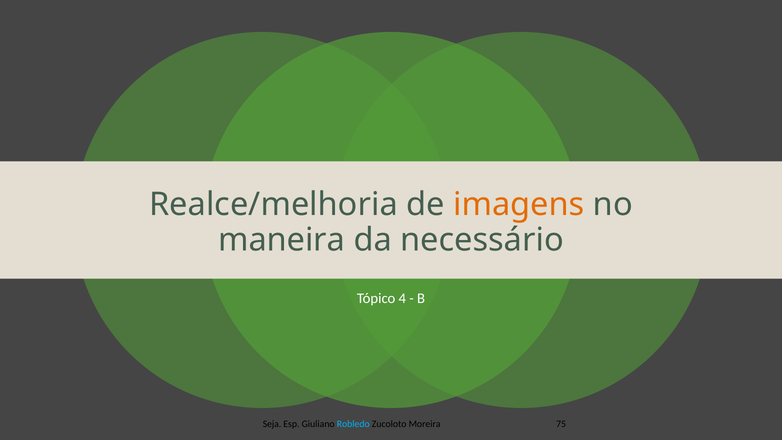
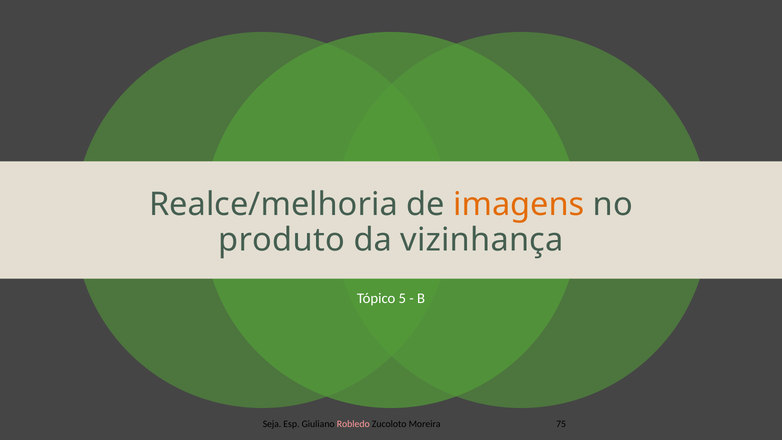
maneira: maneira -> produto (282, 240)
necessário: necessário -> vizinhança (482, 240)
4: 4 -> 5 (402, 298)
Robledo colour: light blue -> pink (353, 424)
